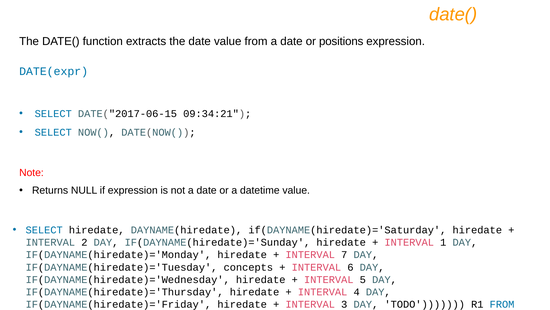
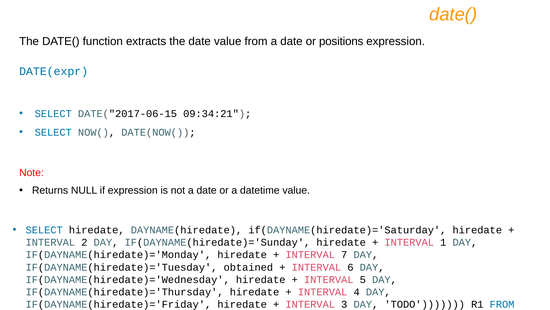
concepts: concepts -> obtained (248, 267)
